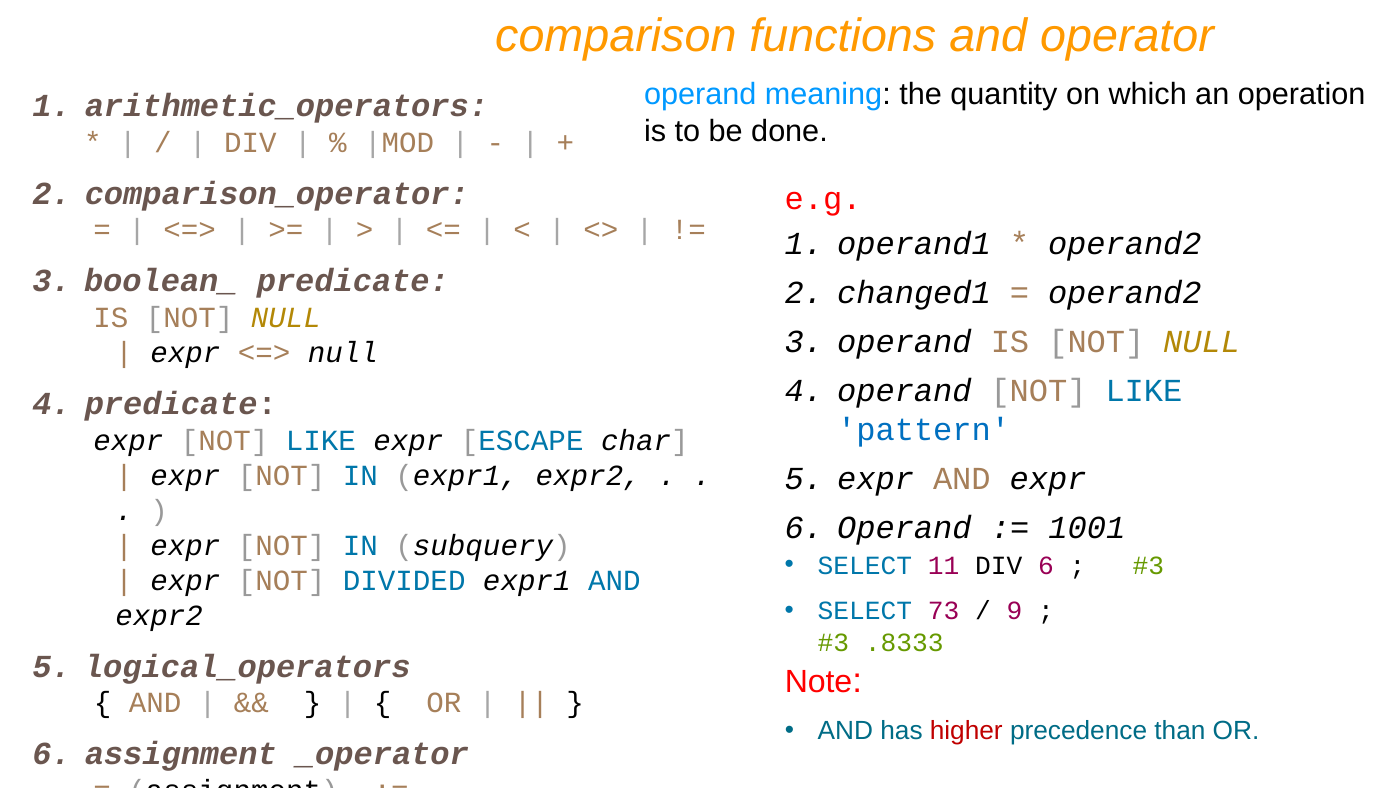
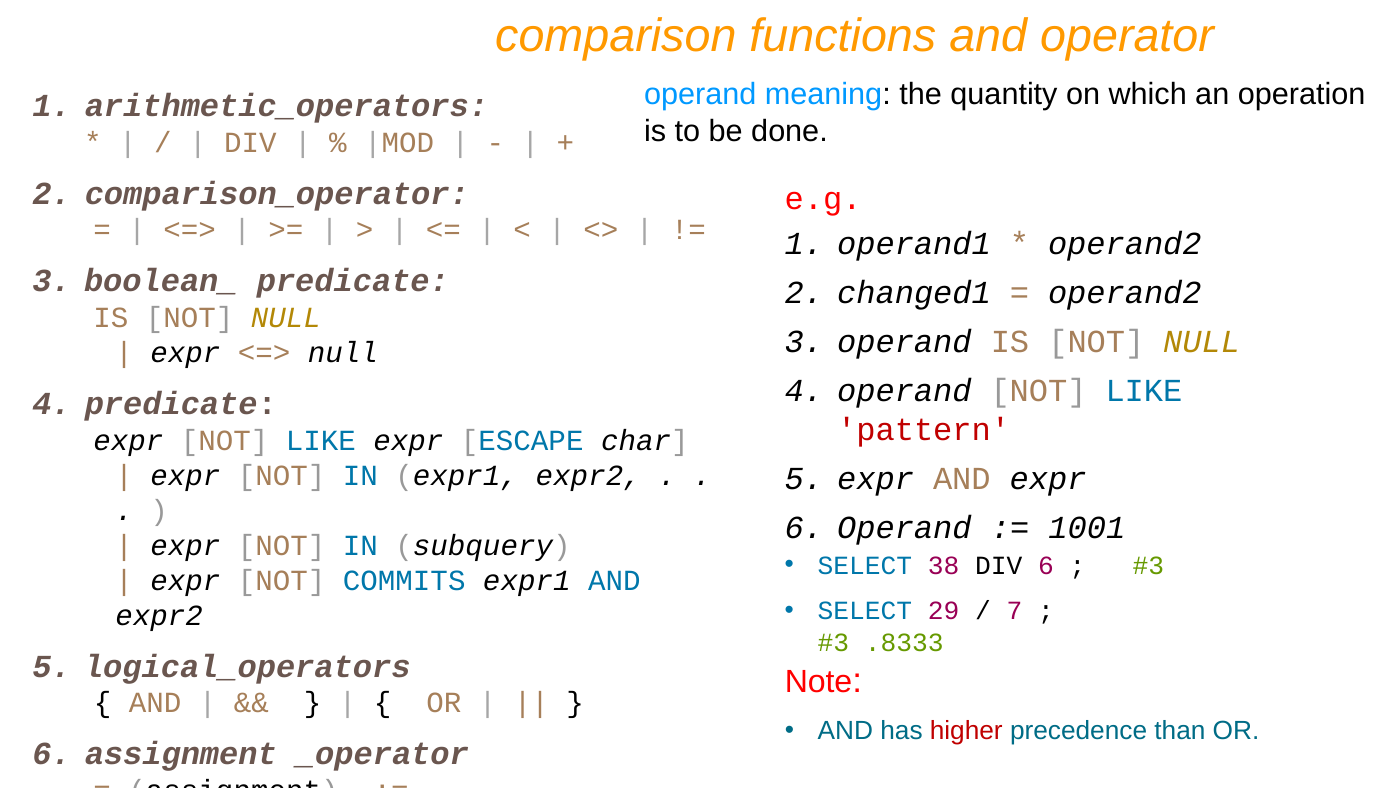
pattern colour: blue -> red (924, 429)
11: 11 -> 38 (944, 565)
DIVIDED: DIVIDED -> COMMITS (404, 580)
73: 73 -> 29 (944, 611)
9: 9 -> 7 (1014, 611)
